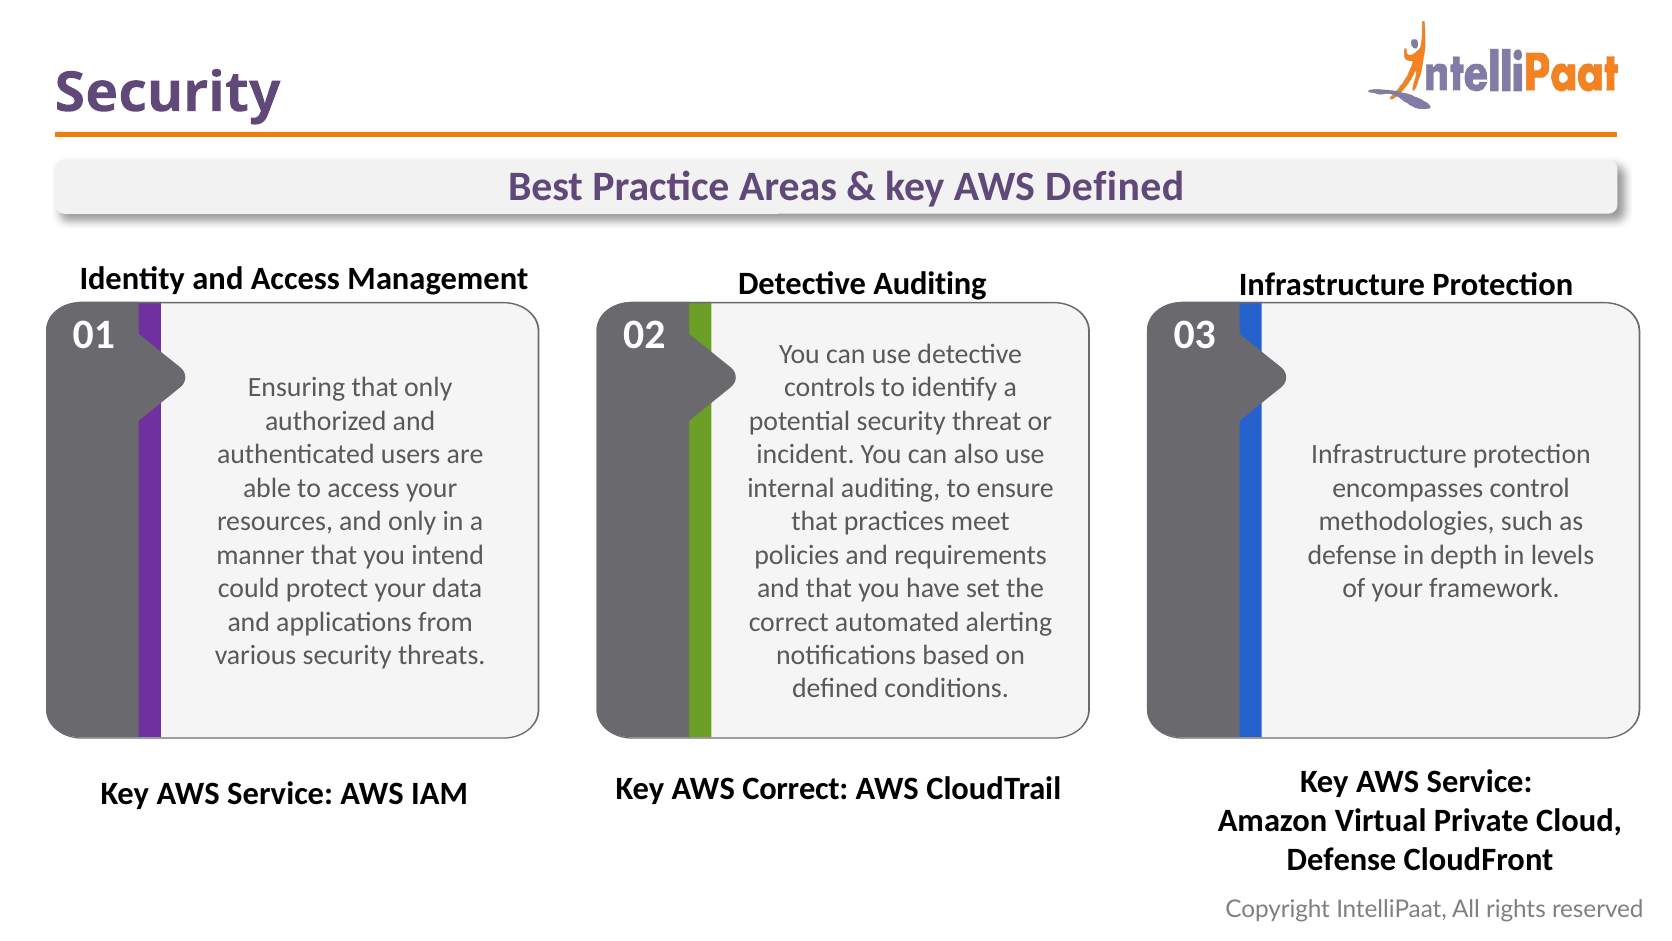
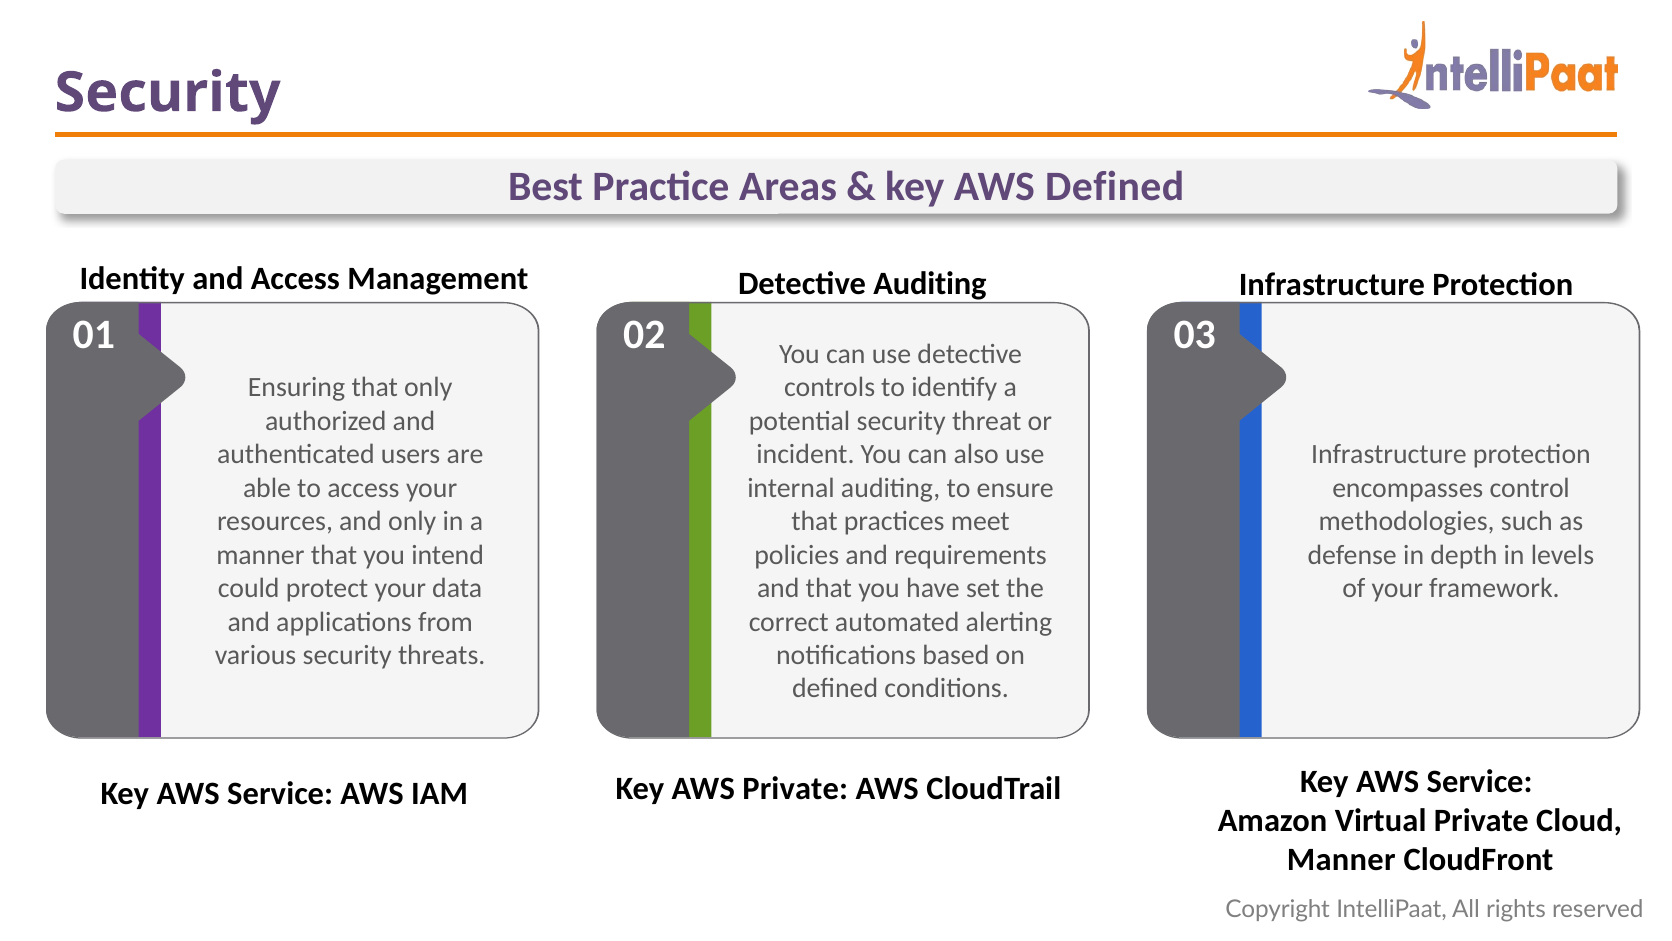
AWS Correct: Correct -> Private (795, 788)
Defense: Defense -> Manner (1341, 860)
